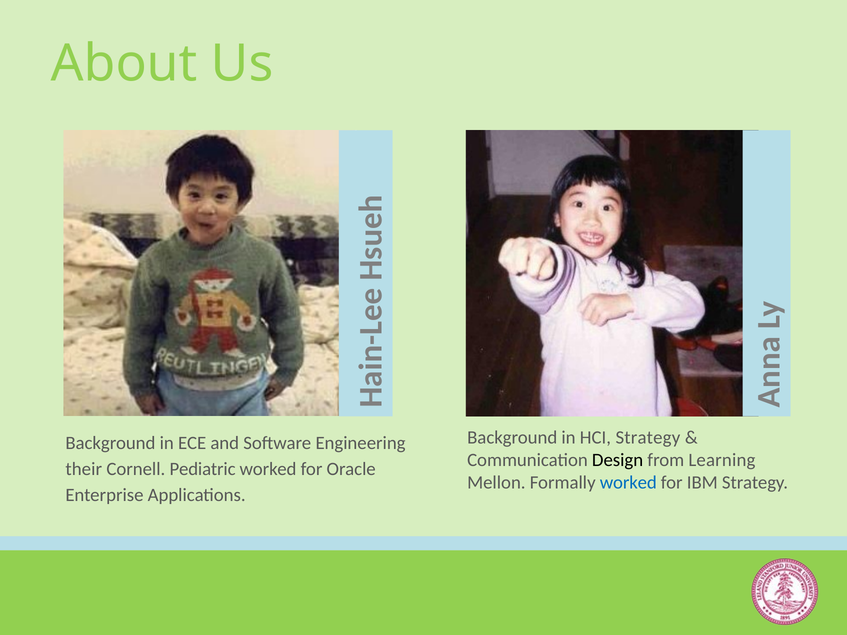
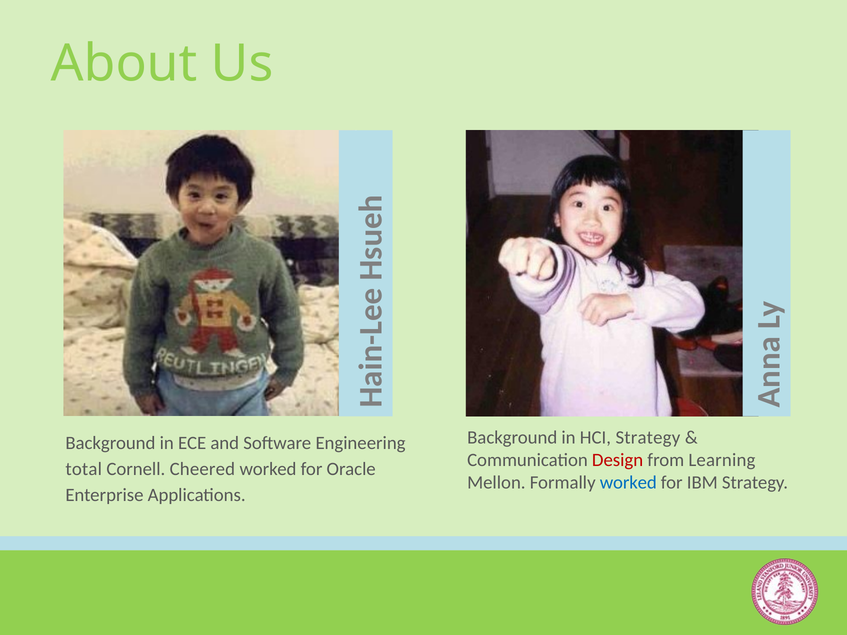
Design colour: black -> red (618, 460)
their: their -> total (84, 469)
Pediatric: Pediatric -> Cheered (202, 469)
